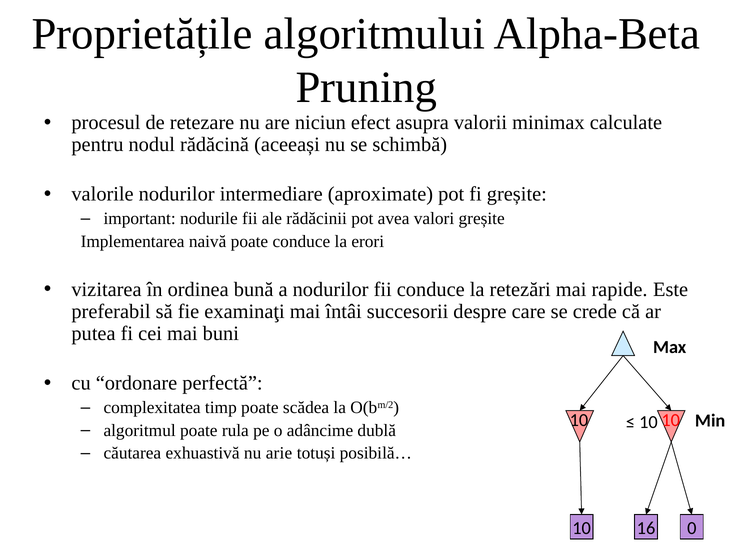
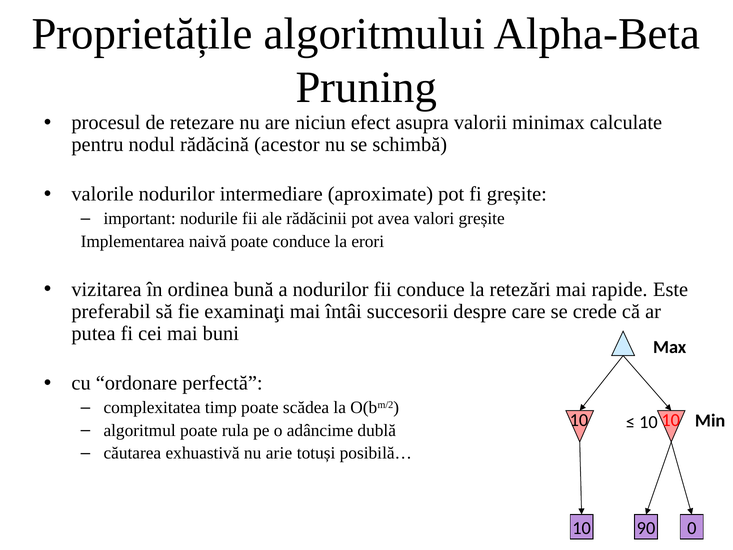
aceeași: aceeași -> acestor (287, 145)
16: 16 -> 90 (646, 528)
